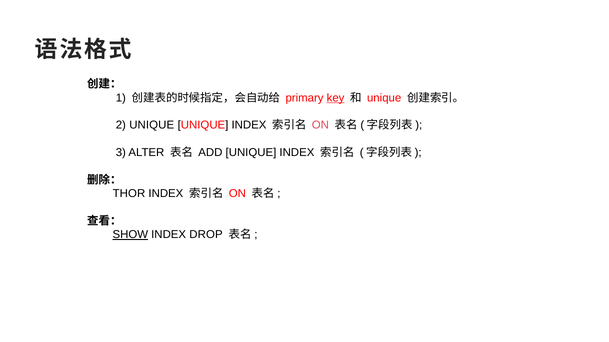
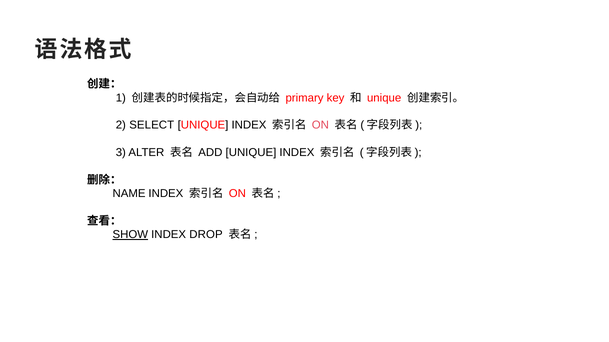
key underline: present -> none (336, 98)
2 UNIQUE: UNIQUE -> SELECT (152, 125)
THOR: THOR -> NAME (129, 194)
